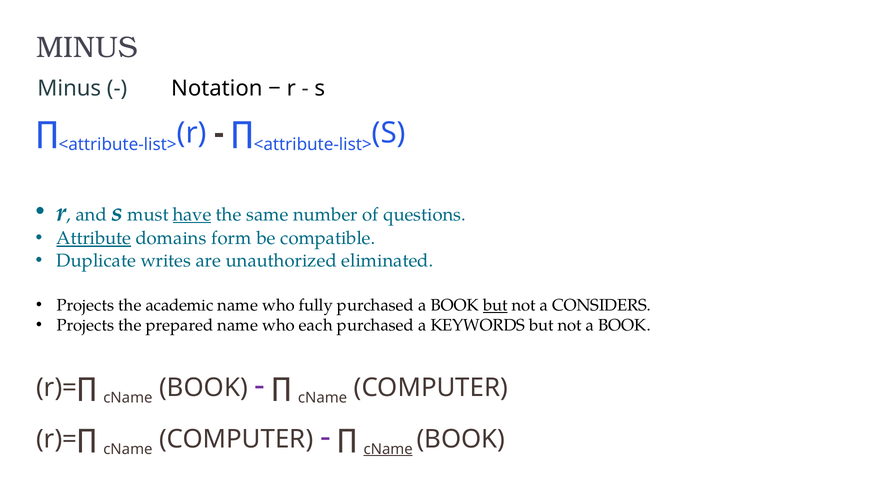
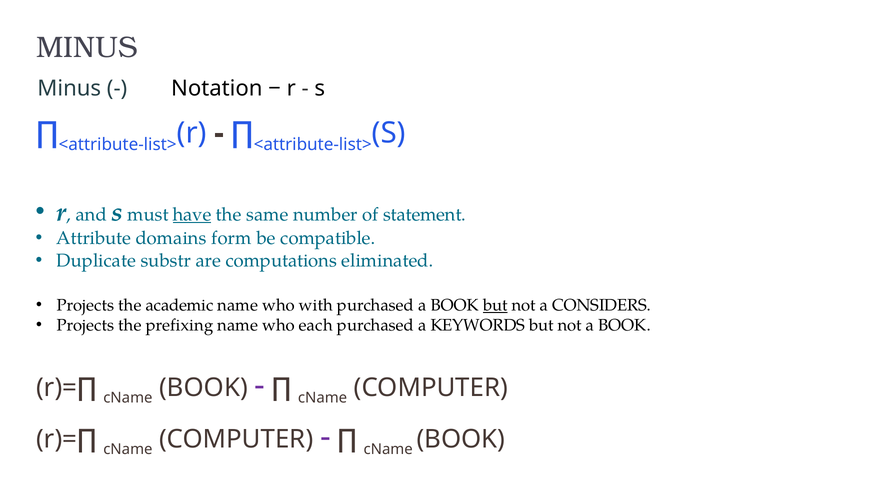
questions: questions -> statement (425, 214)
Attribute underline: present -> none (94, 238)
writes: writes -> substr (166, 260)
unauthorized: unauthorized -> computations (281, 260)
fully: fully -> with (316, 305)
prepared: prepared -> prefixing (179, 325)
cName underline: present -> none (388, 449)
